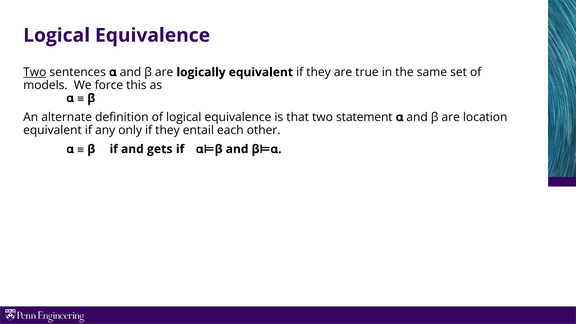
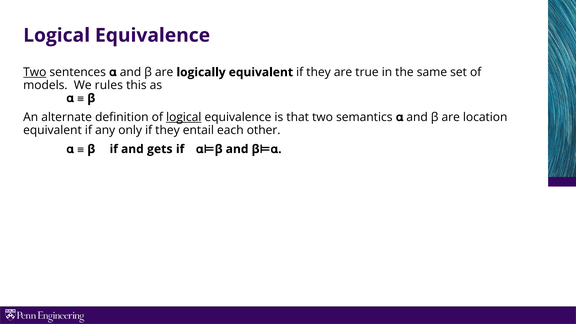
force: force -> rules (109, 85)
logical underline: none -> present (184, 117)
statement: statement -> semantics (364, 117)
